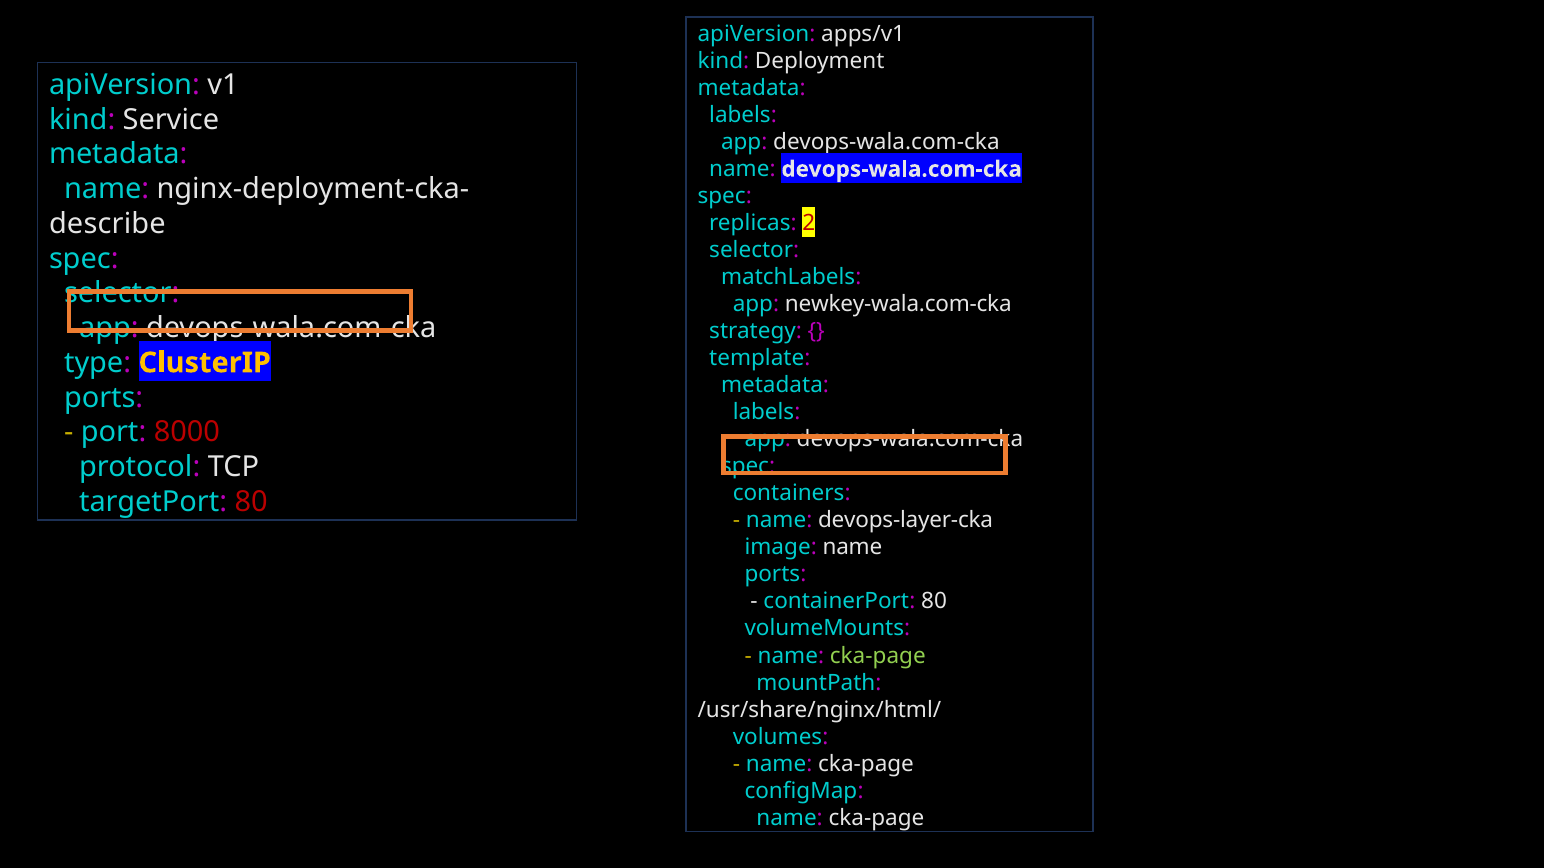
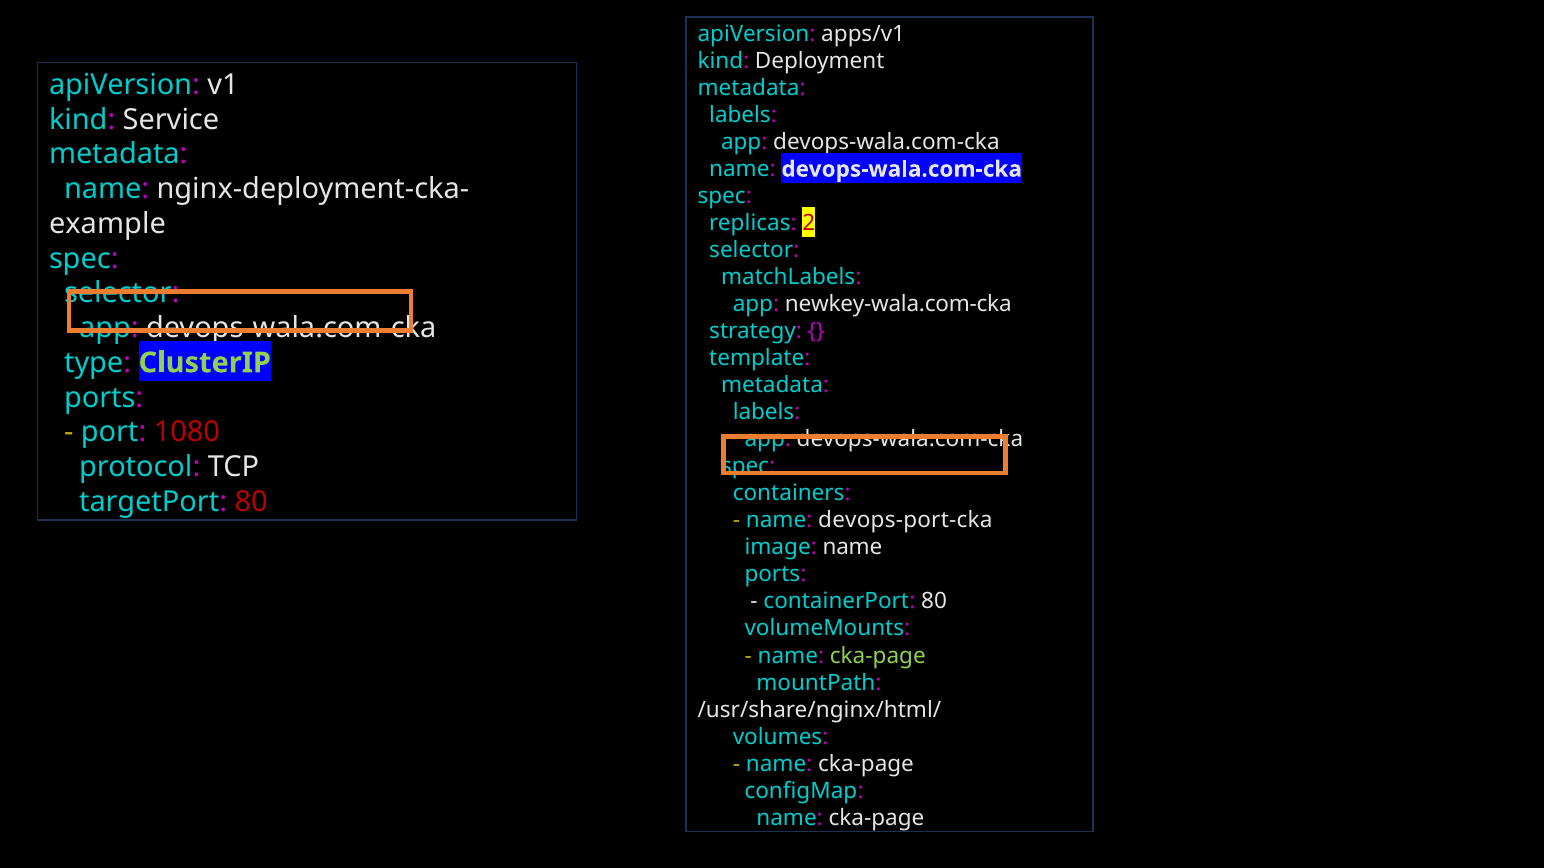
describe: describe -> example (107, 224)
ClusterIP colour: yellow -> light green (205, 363)
8000: 8000 -> 1080 (187, 432)
devops-layer-cka: devops-layer-cka -> devops-port-cka (905, 521)
